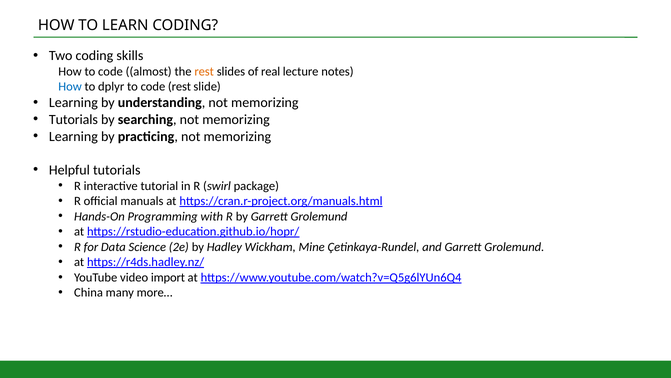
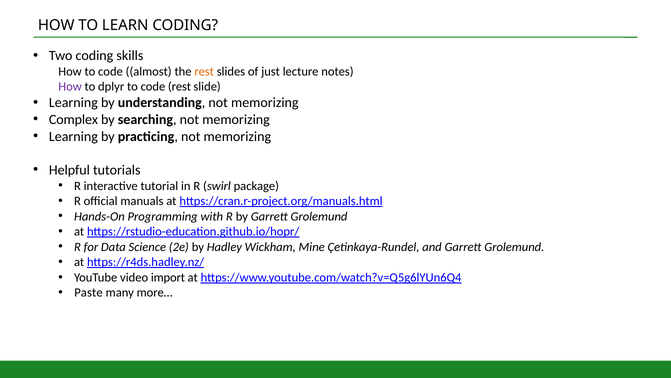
real: real -> just (271, 72)
How colour: blue -> purple (70, 87)
Tutorials: Tutorials -> Complex (73, 119)
China: China -> Paste (88, 292)
